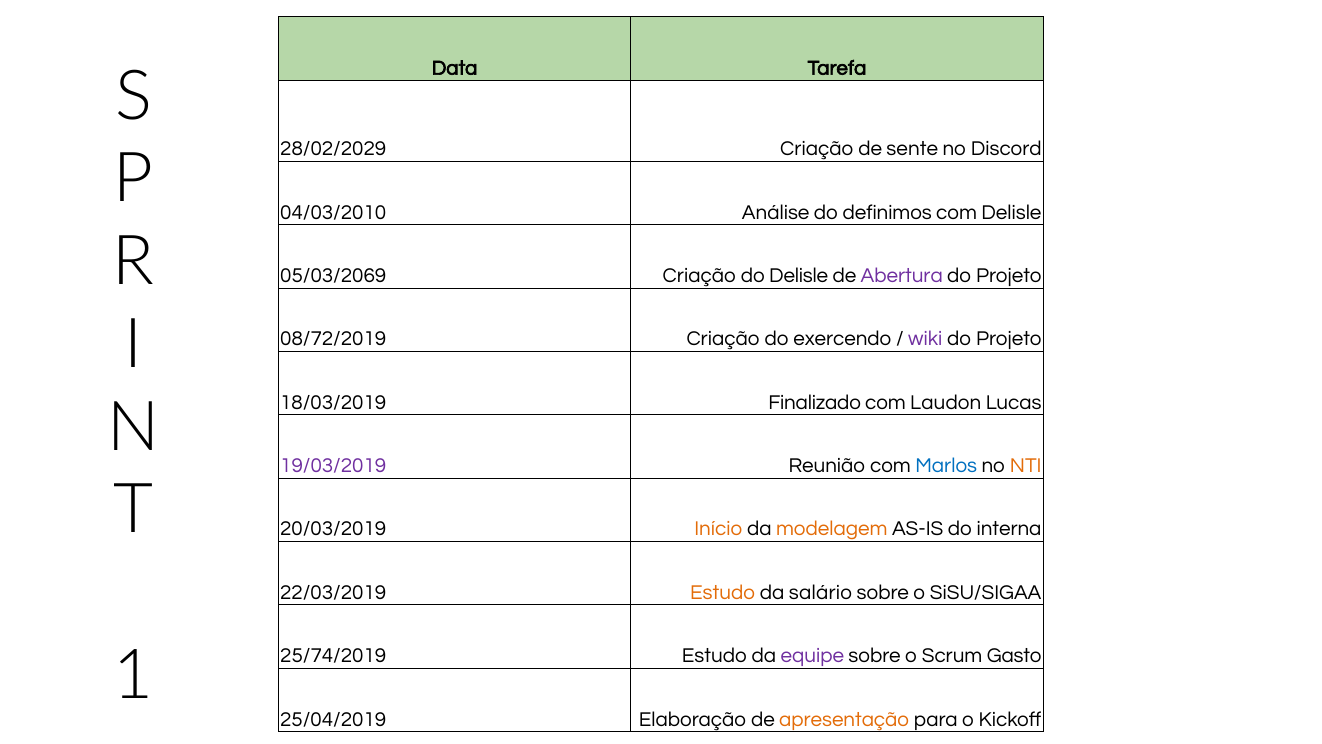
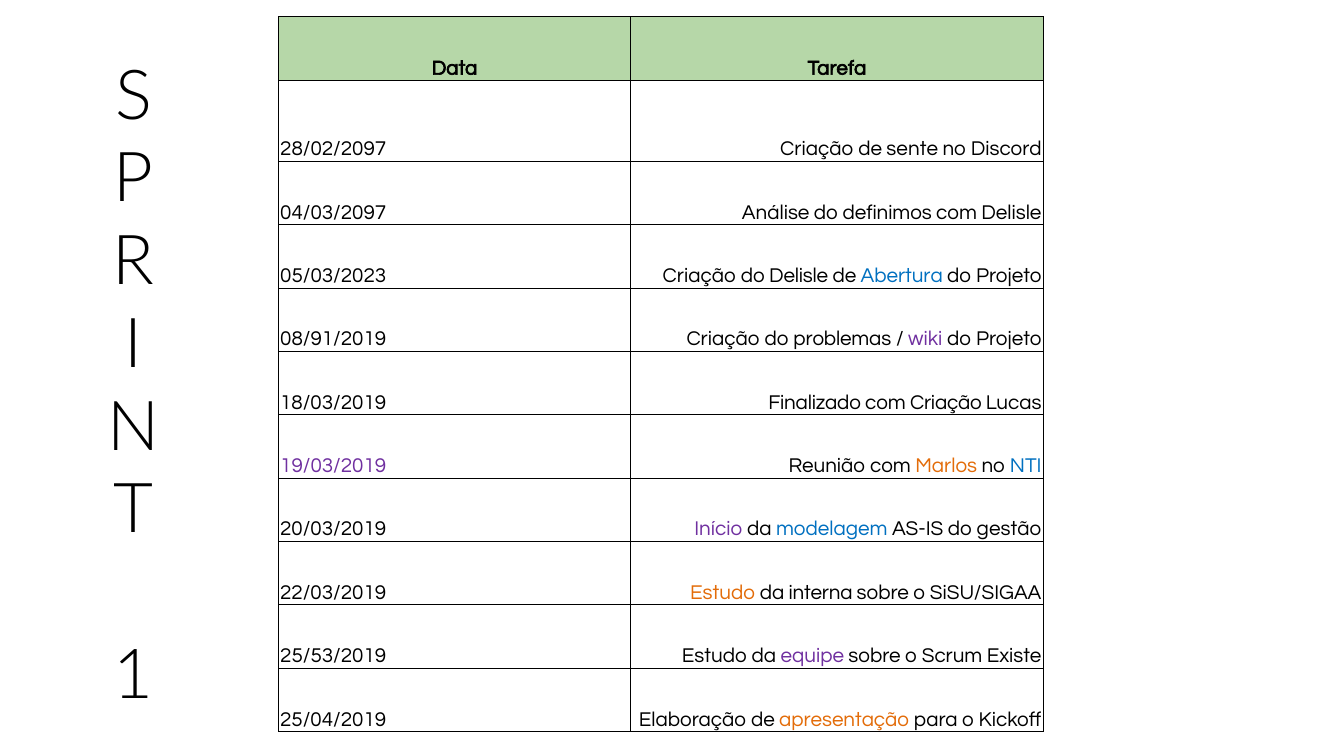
28/02/2029: 28/02/2029 -> 28/02/2097 (333, 149)
04/03/2010: 04/03/2010 -> 04/03/2097 (333, 212)
05/03/2069: 05/03/2069 -> 05/03/2023 (333, 276)
Abertura colour: purple -> blue (902, 276)
08/72/2019: 08/72/2019 -> 08/91/2019 (333, 339)
exercendo: exercendo -> problemas (842, 339)
com Laudon: Laudon -> Criação (946, 402)
Marlos colour: blue -> orange (946, 466)
NTI colour: orange -> blue (1026, 466)
Início colour: orange -> purple (718, 529)
modelagem colour: orange -> blue (832, 529)
interna: interna -> gestão (1009, 529)
salário: salário -> interna (821, 592)
25/74/2019: 25/74/2019 -> 25/53/2019 (333, 656)
Gasto: Gasto -> Existe (1014, 656)
